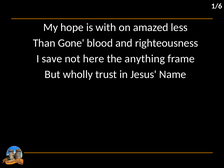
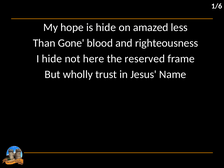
is with: with -> hide (106, 27)
I save: save -> hide (52, 59)
anything: anything -> reserved (145, 59)
